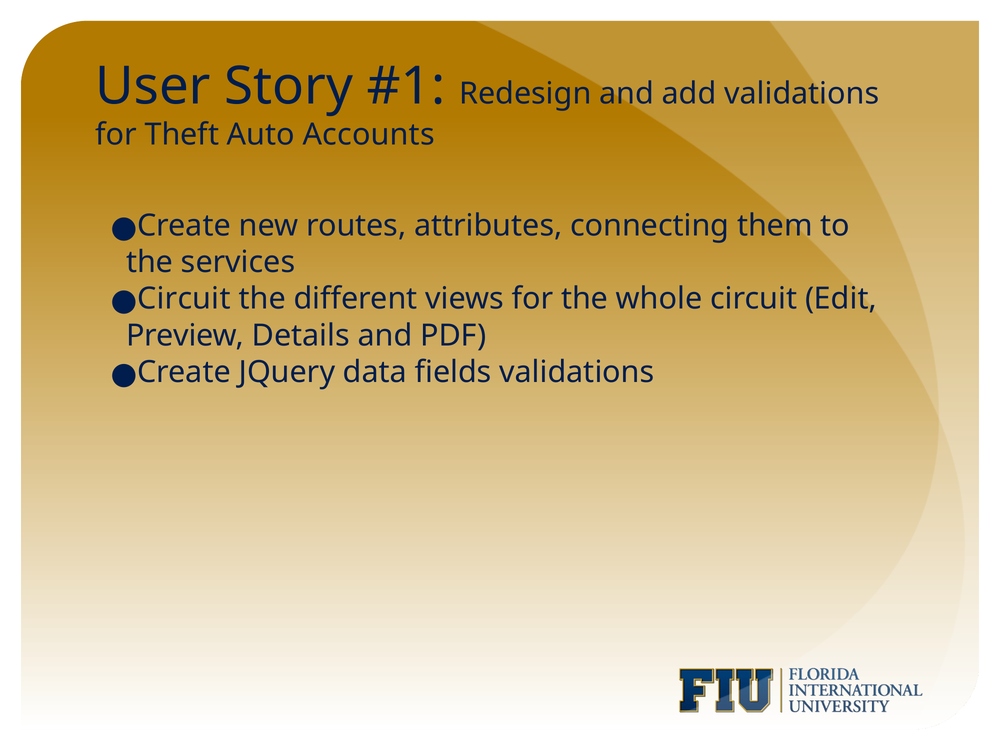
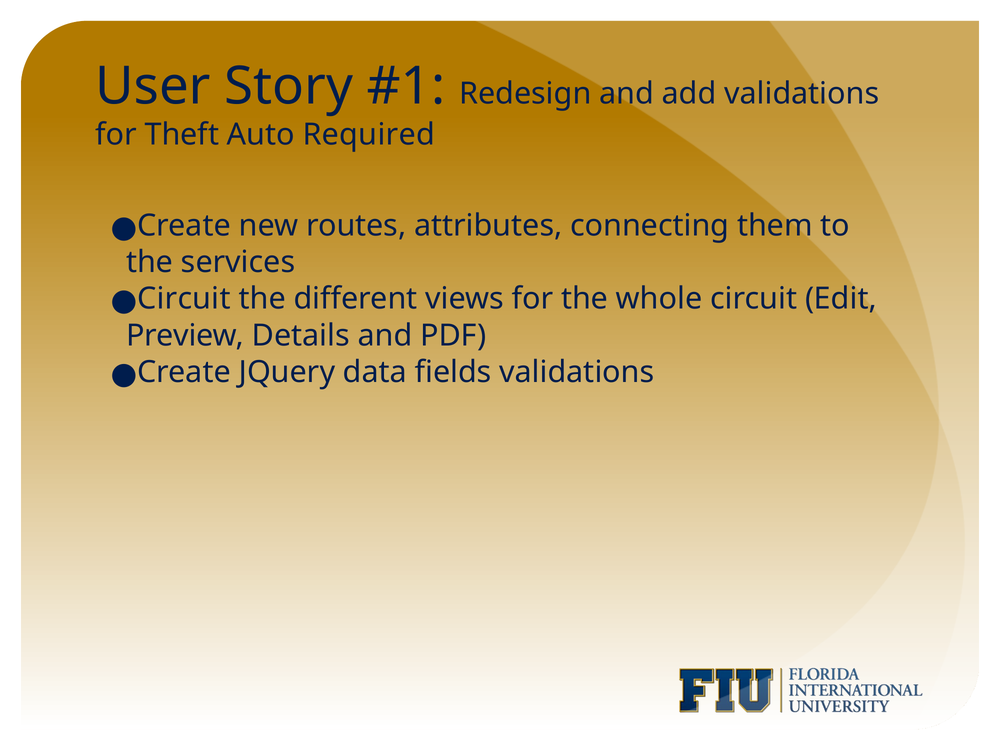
Accounts: Accounts -> Required (369, 135)
